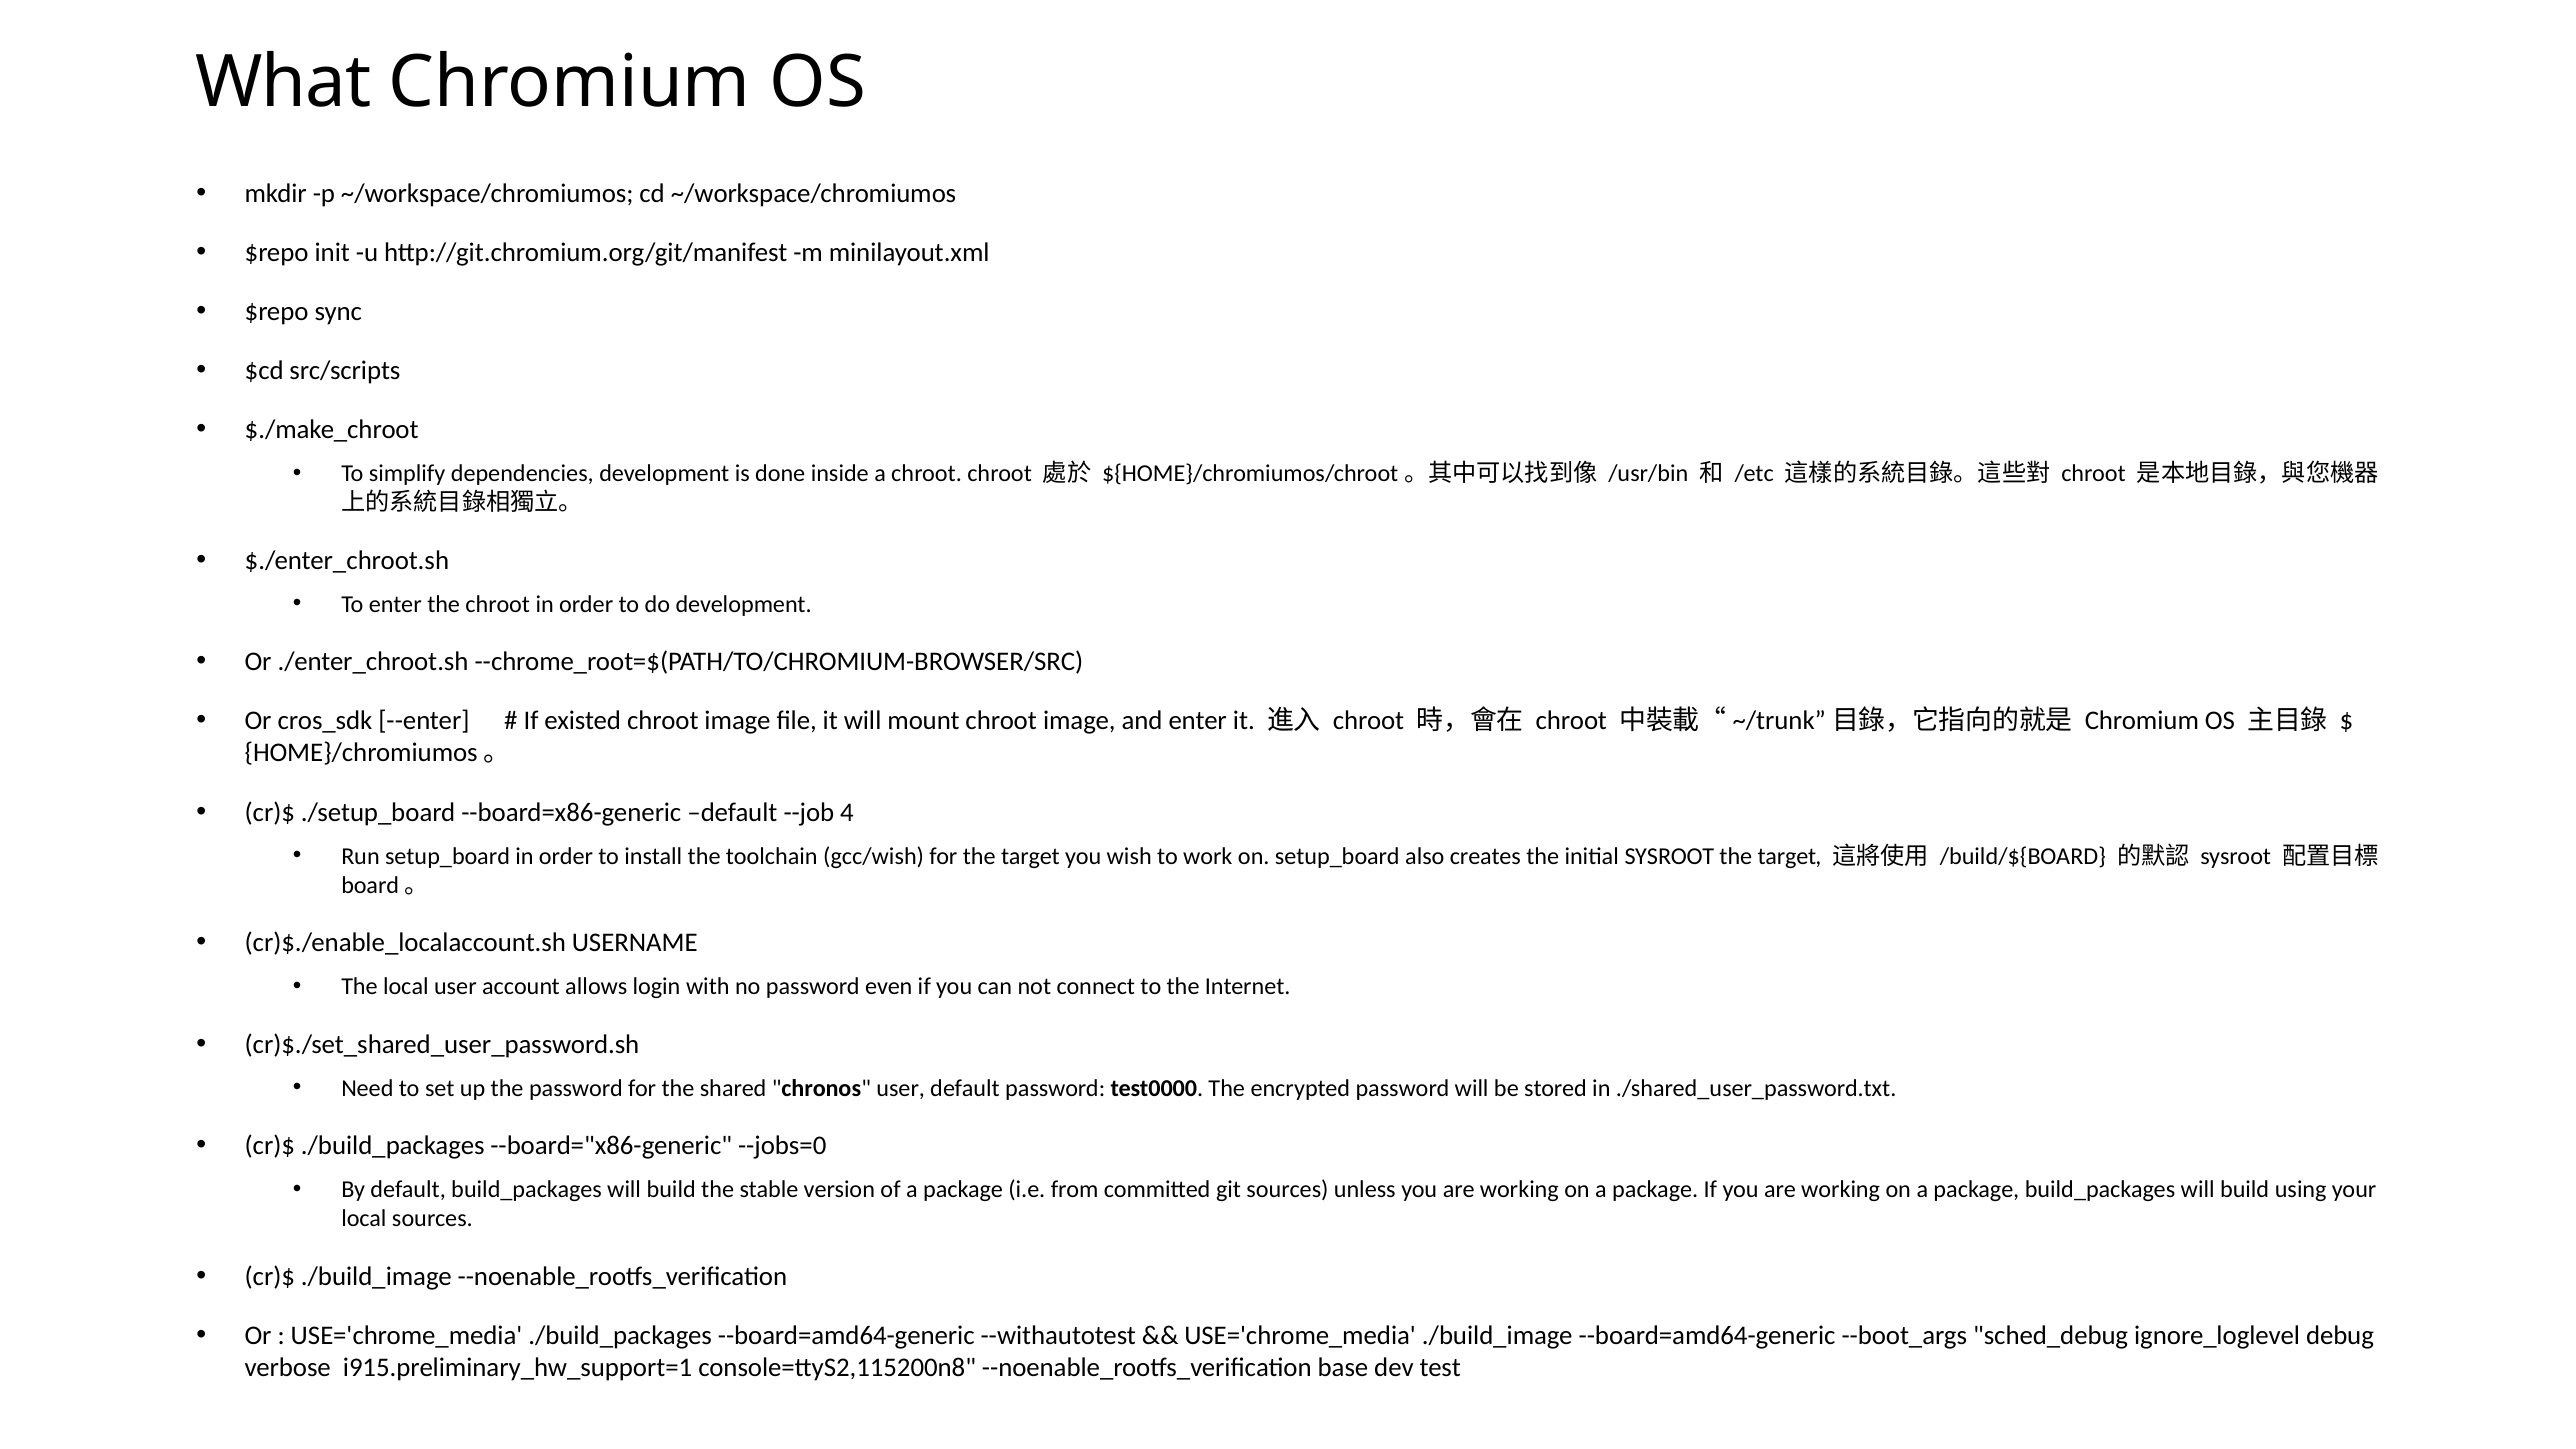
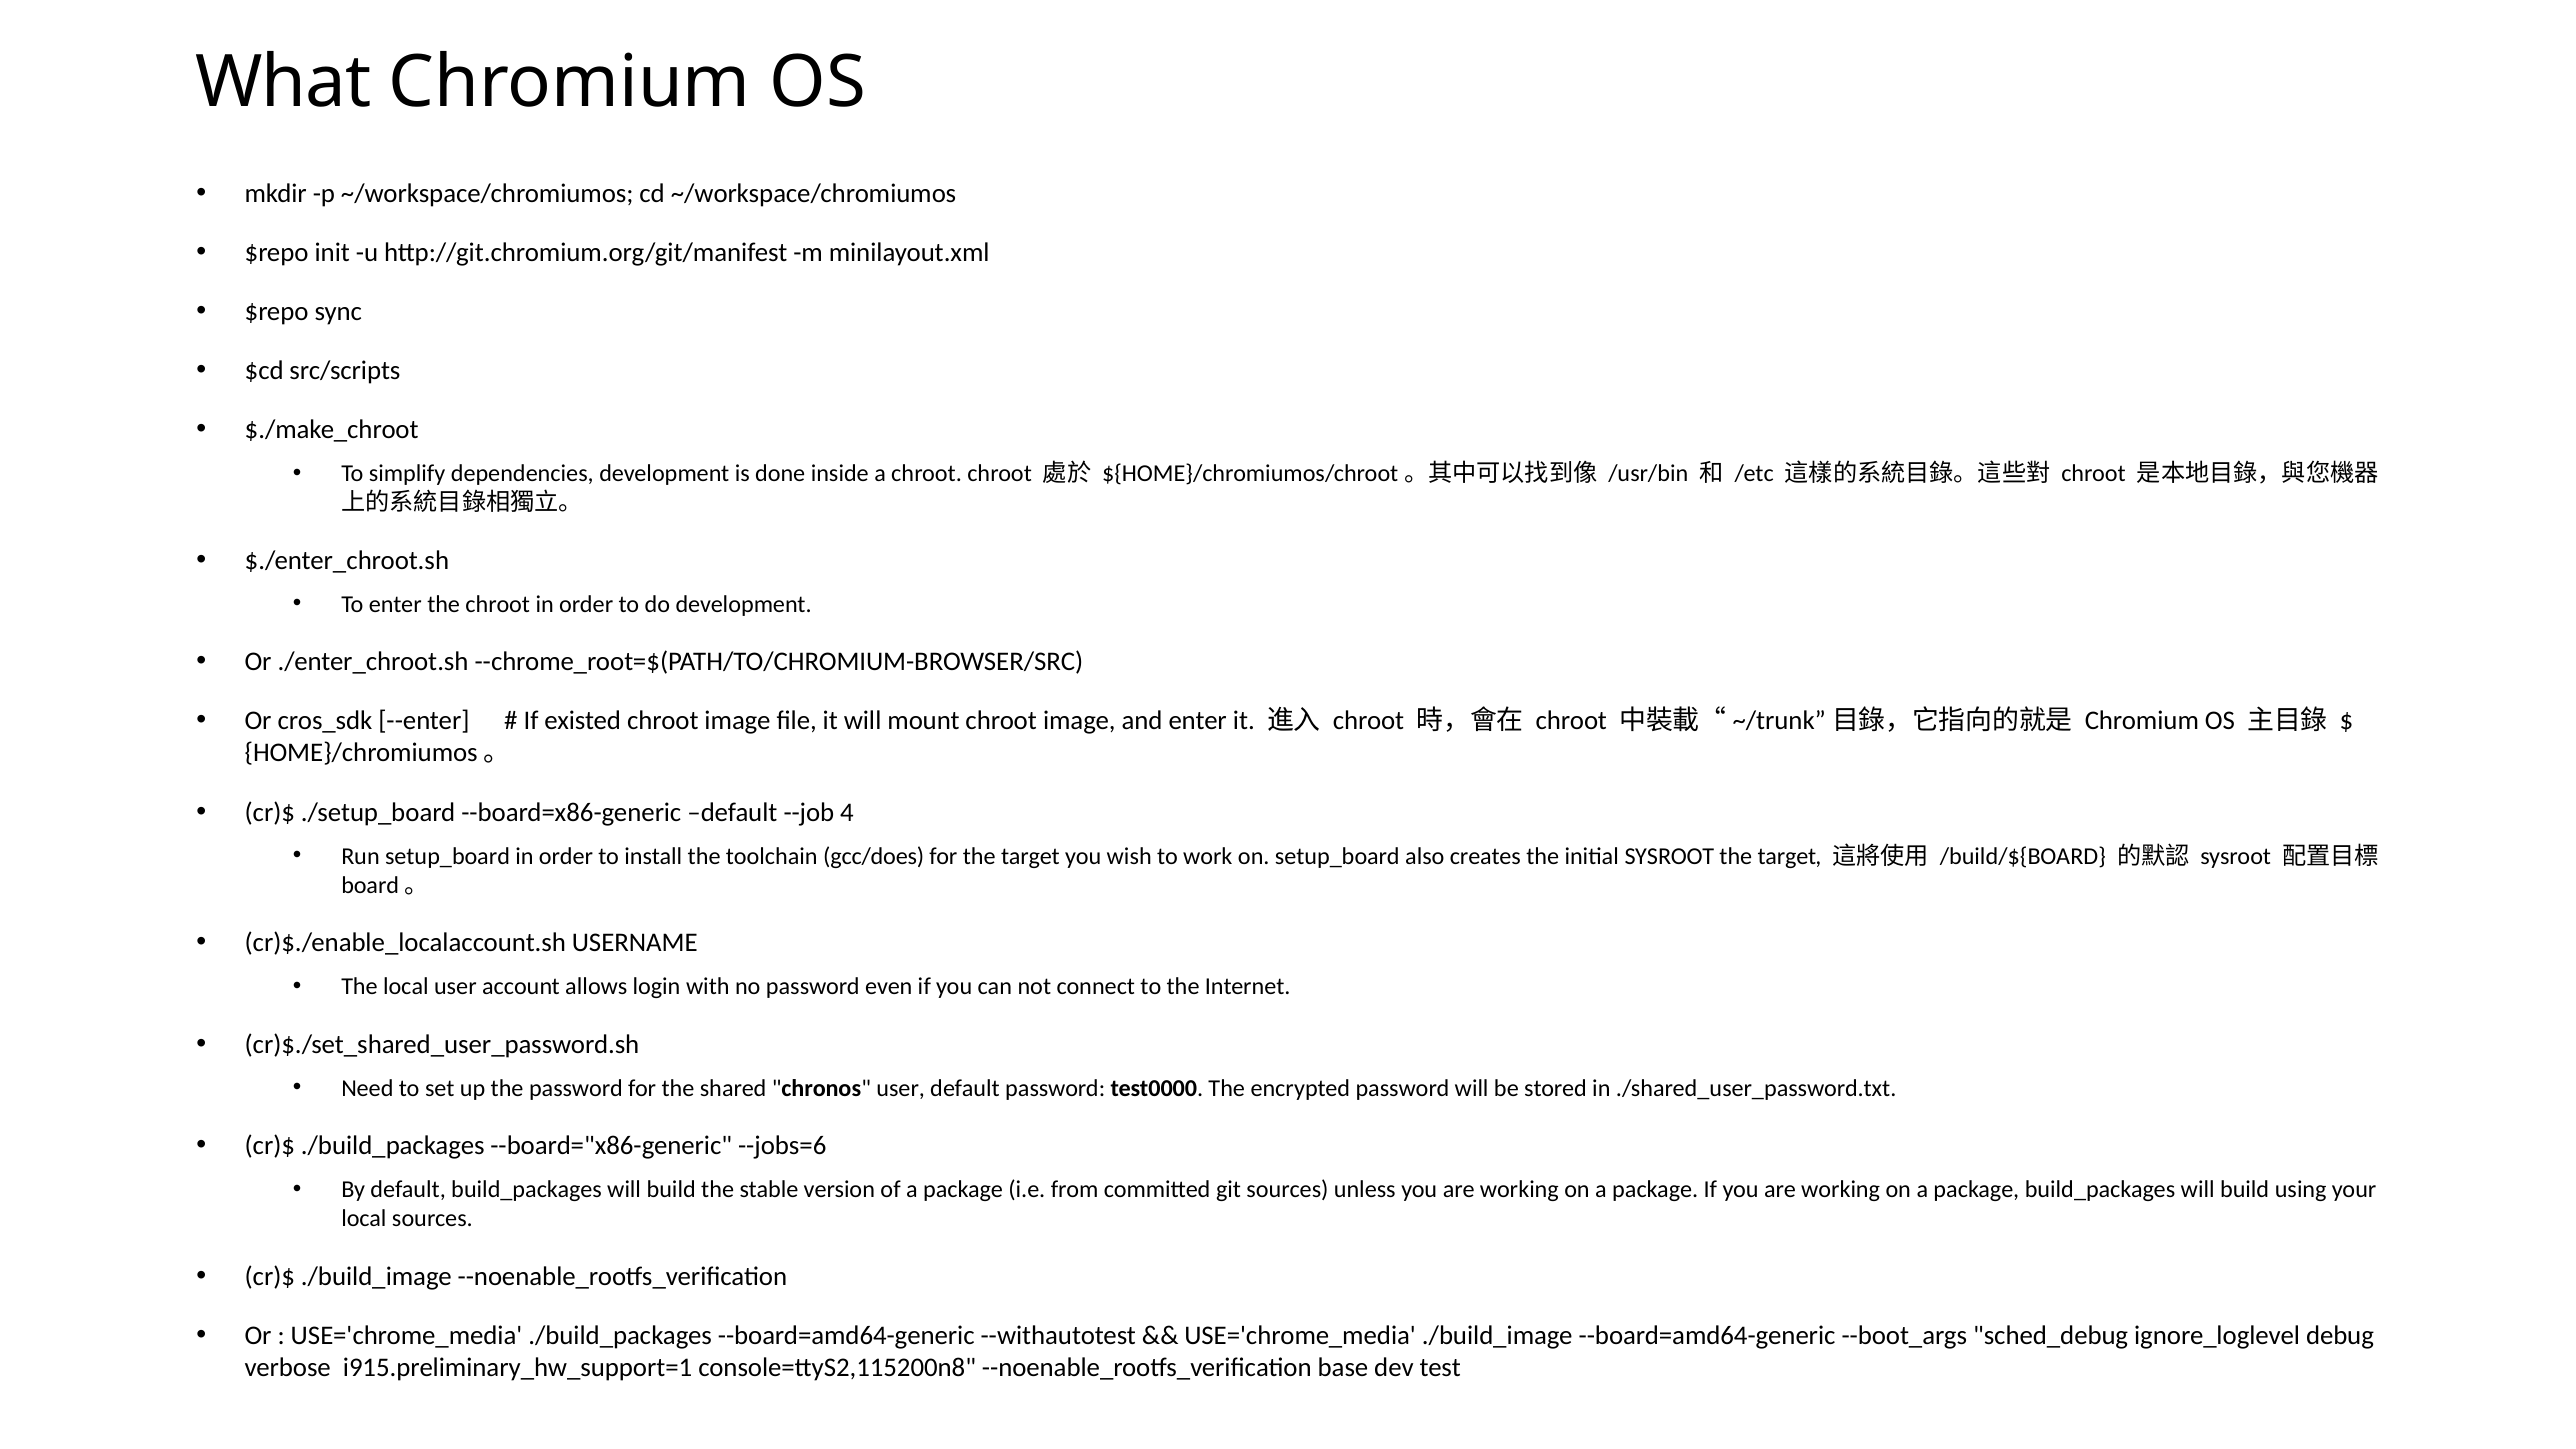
gcc/wish: gcc/wish -> gcc/does (874, 856)
--jobs=0: --jobs=0 -> --jobs=6 (782, 1146)
